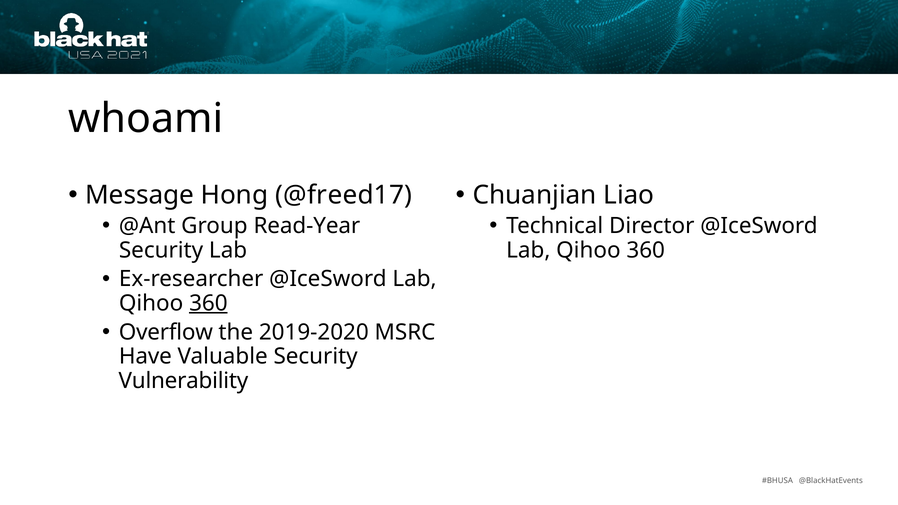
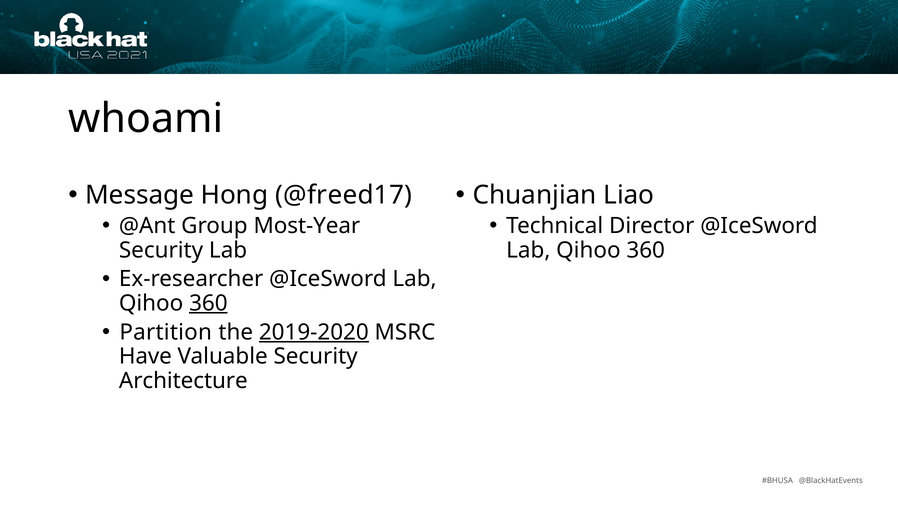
Read-Year: Read-Year -> Most-Year (307, 226)
Overflow: Overflow -> Partition (166, 332)
2019-2020 underline: none -> present (314, 332)
Vulnerability: Vulnerability -> Architecture (183, 381)
